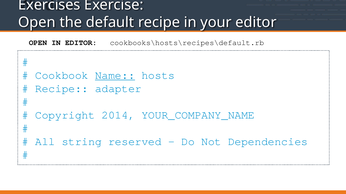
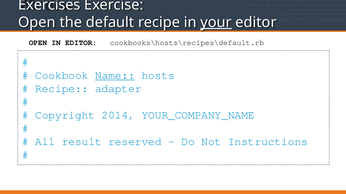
your underline: none -> present (216, 22)
string: string -> result (82, 142)
Dependencies: Dependencies -> Instructions (268, 142)
